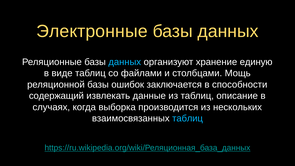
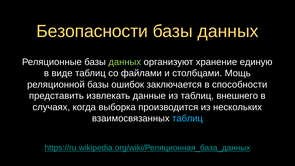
Электронные: Электронные -> Безопасности (92, 31)
данных colour: light blue -> light green (125, 62)
содержащий: содержащий -> представить (56, 96)
описание: описание -> внешнего (237, 96)
